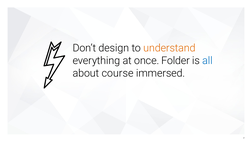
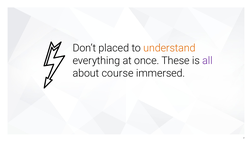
design: design -> placed (114, 48)
Folder: Folder -> These (176, 61)
all colour: blue -> purple (207, 61)
